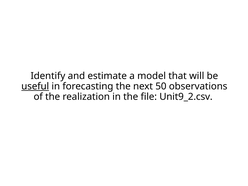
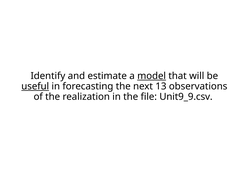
model underline: none -> present (152, 76)
50: 50 -> 13 (161, 86)
Unit9_2.csv: Unit9_2.csv -> Unit9_9.csv (186, 97)
